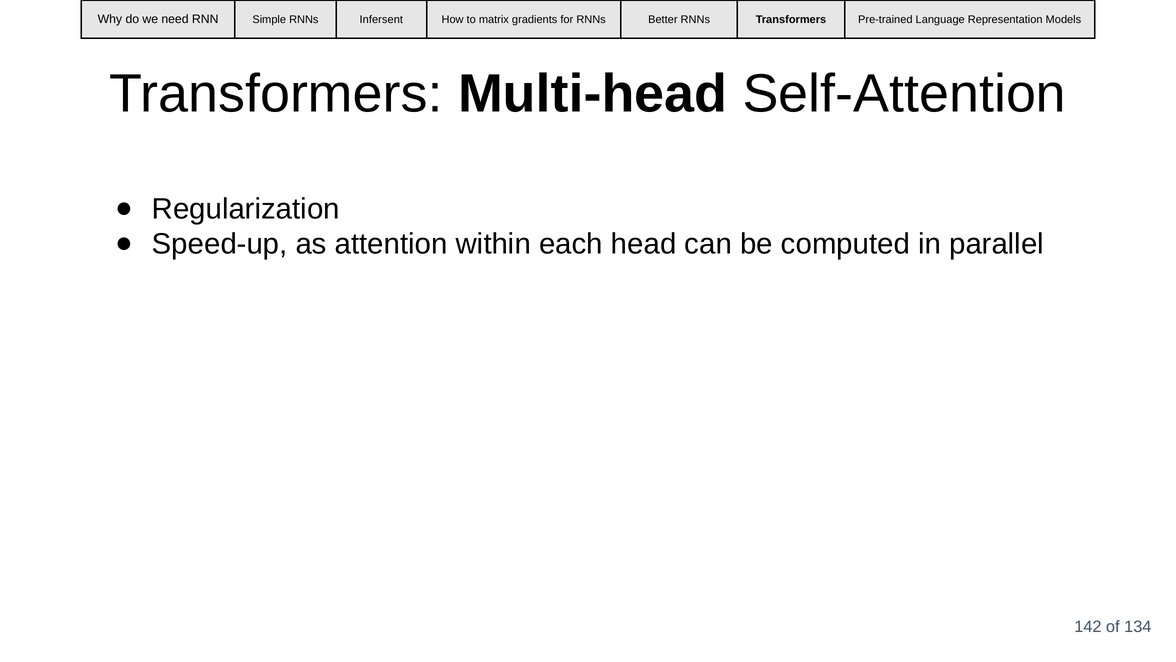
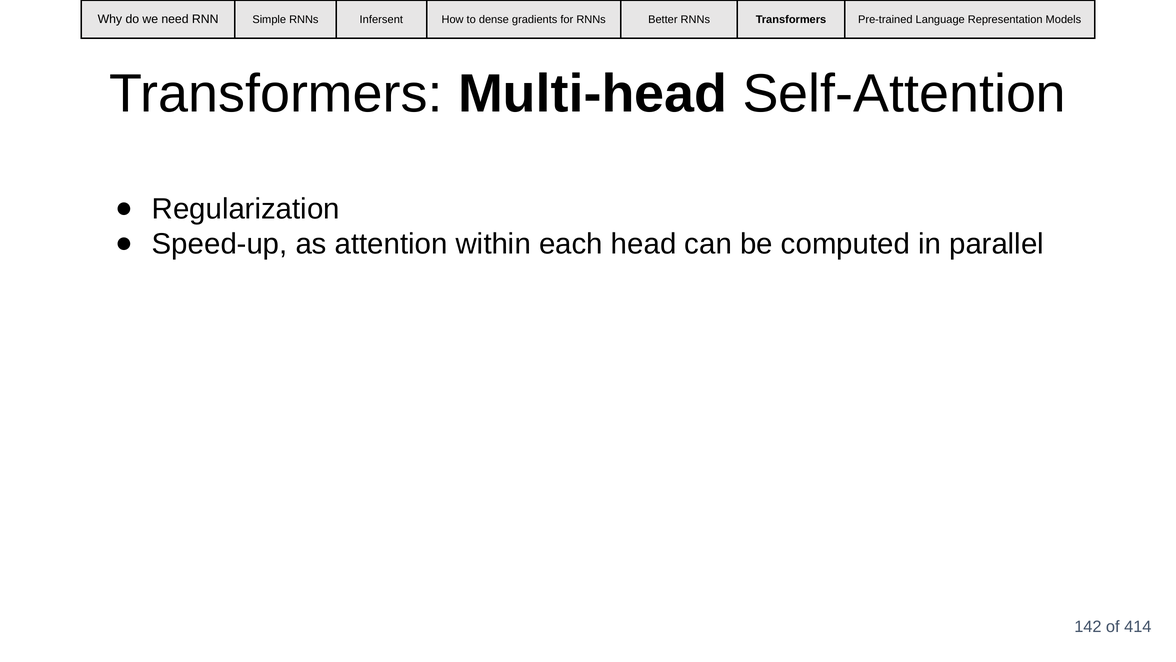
matrix: matrix -> dense (494, 19)
134: 134 -> 414 (1138, 626)
